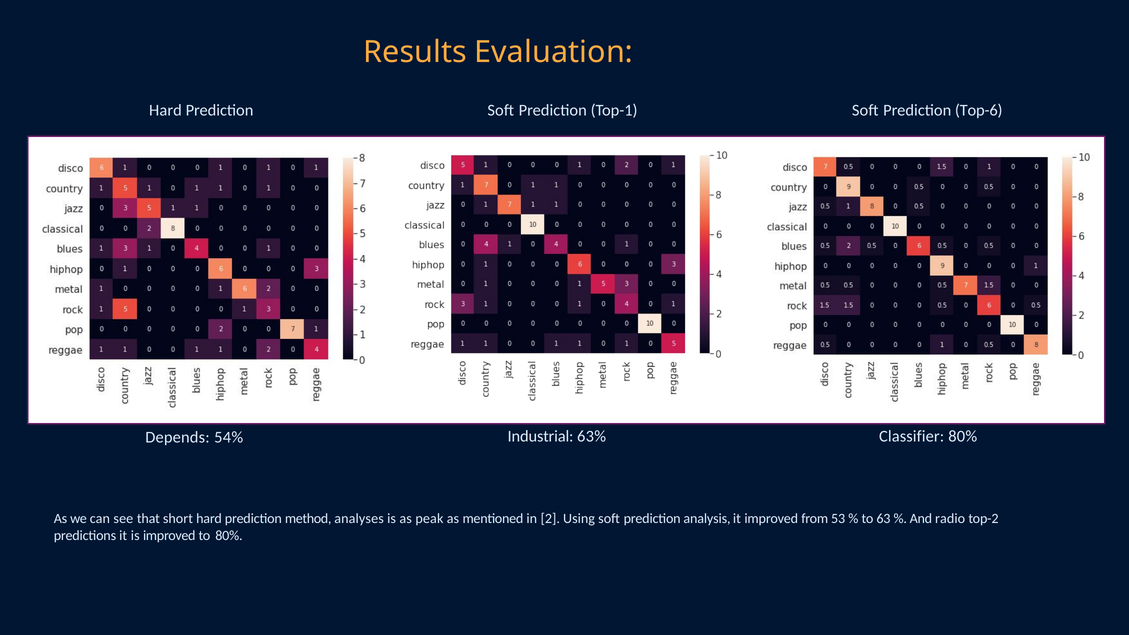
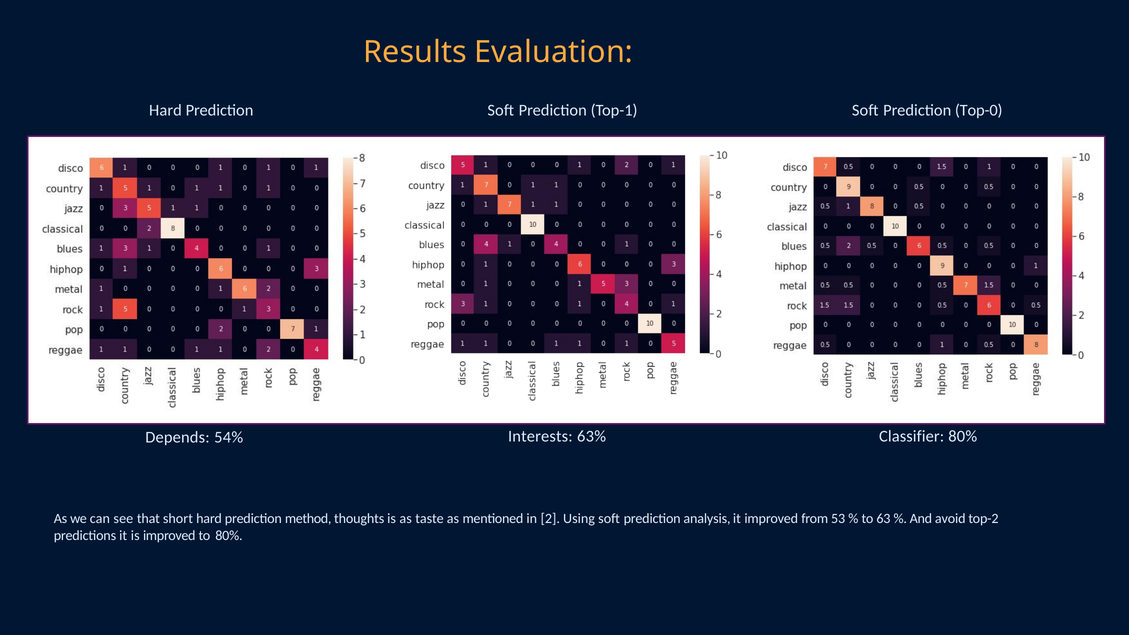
Top-6: Top-6 -> Top-0 (979, 110)
Industrial: Industrial -> Interests (540, 436)
analyses: analyses -> thoughts (359, 519)
peak: peak -> taste (430, 519)
radio: radio -> avoid (950, 519)
